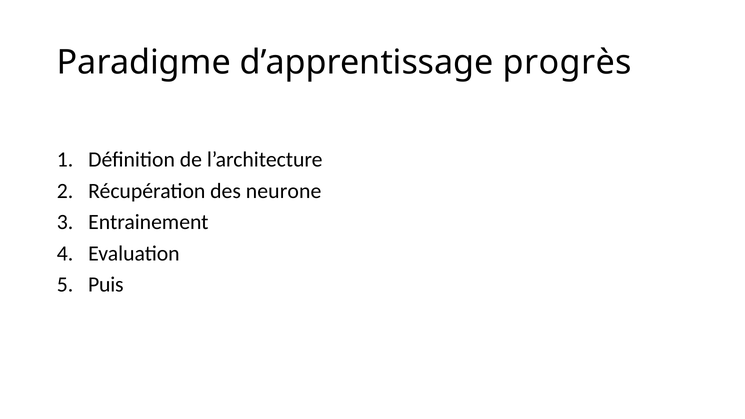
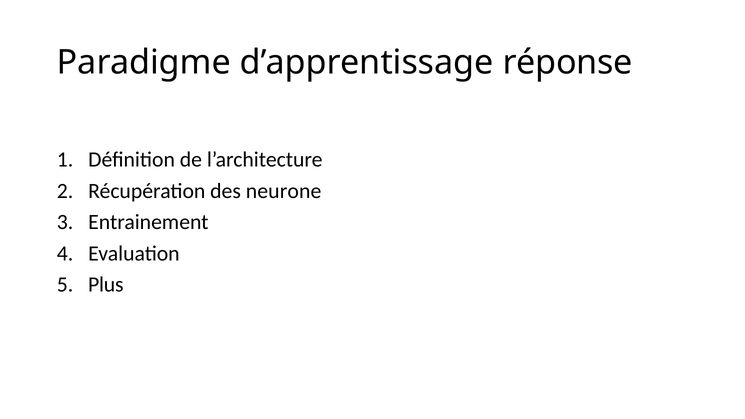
progrès: progrès -> réponse (568, 63)
Puis: Puis -> Plus (106, 285)
